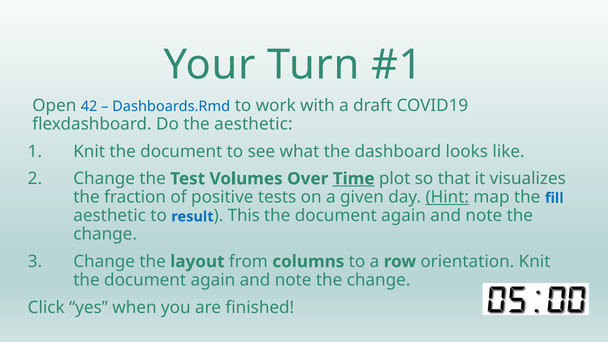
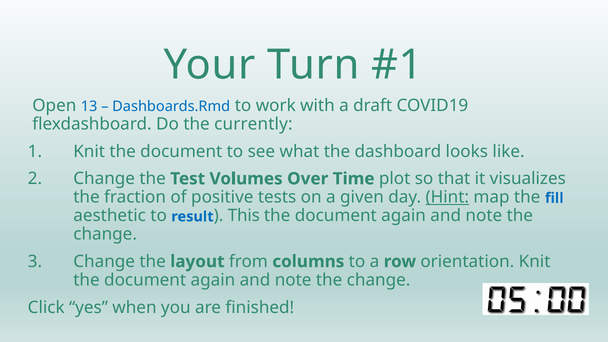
42: 42 -> 13 (89, 106)
the aesthetic: aesthetic -> currently (253, 124)
Time underline: present -> none (354, 179)
